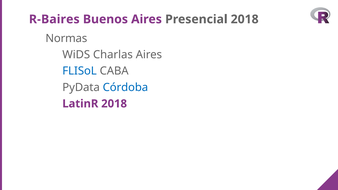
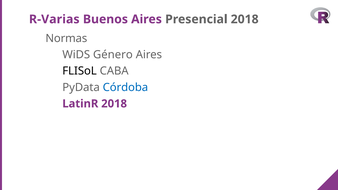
R-Baires: R-Baires -> R-Varias (54, 19)
Charlas: Charlas -> Género (113, 55)
FLISoL colour: blue -> black (80, 71)
